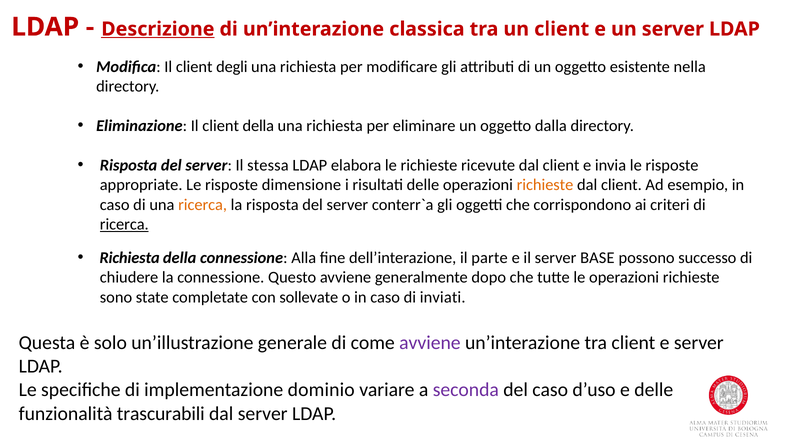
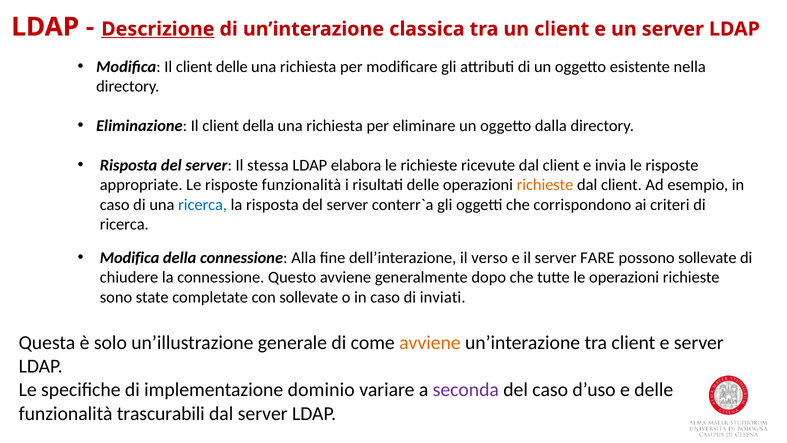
client degli: degli -> delle (232, 67)
risposte dimensione: dimensione -> funzionalità (301, 185)
ricerca colour: orange -> blue (203, 204)
ricerca underline: present -> none (124, 224)
Richiesta: Richiesta -> Modifica (130, 258)
parte: parte -> verso (490, 258)
BASE: BASE -> FARE (597, 258)
possono successo: successo -> sollevate (707, 258)
avviene colour: purple -> orange (430, 342)
